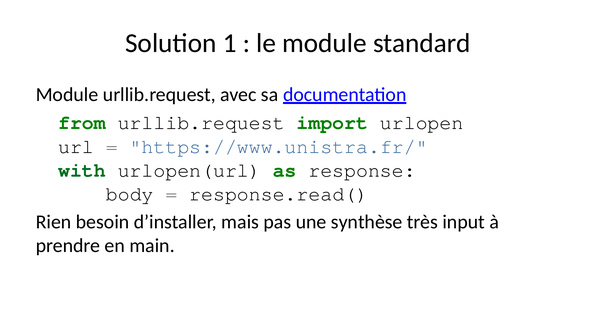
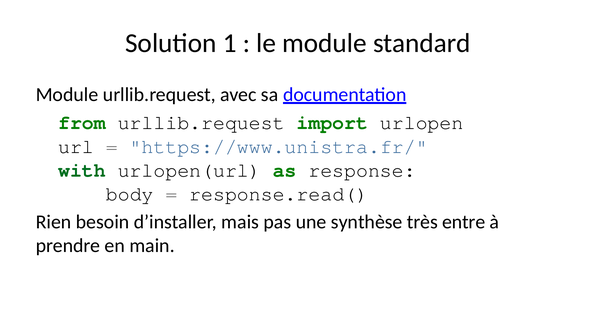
input: input -> entre (464, 222)
